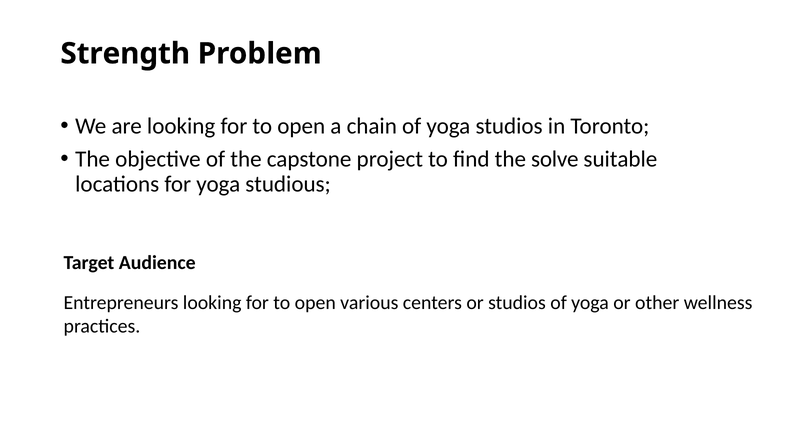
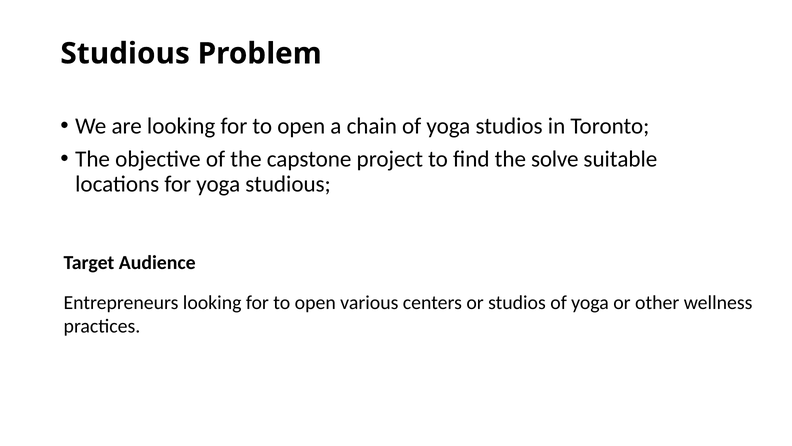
Strength: Strength -> Studious (125, 54)
